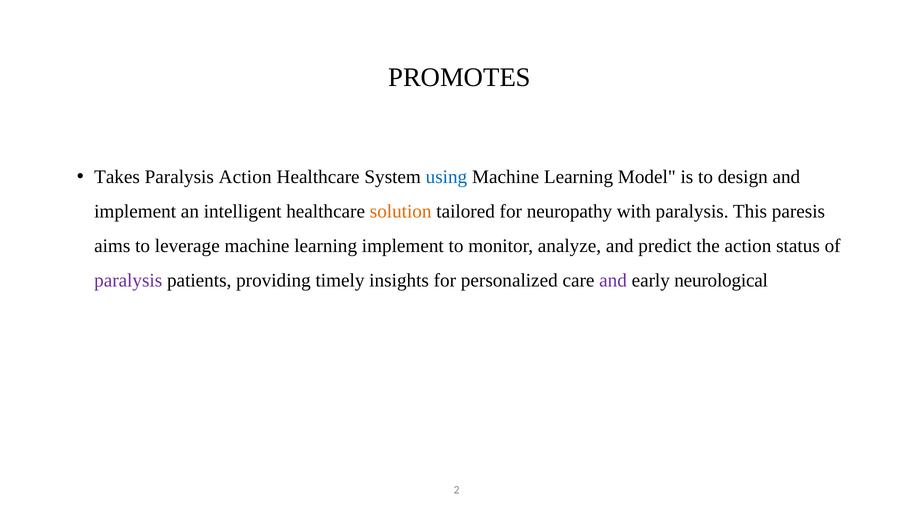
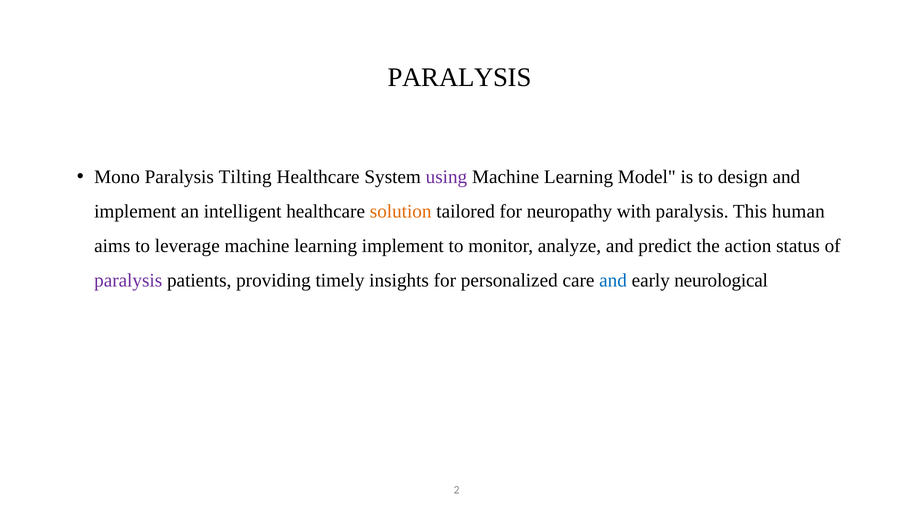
PROMOTES: PROMOTES -> PARALYSIS (460, 77)
Takes: Takes -> Mono (117, 177)
Paralysis Action: Action -> Tilting (245, 177)
using colour: blue -> purple (446, 177)
paresis: paresis -> human (798, 211)
and colour: purple -> blue (613, 280)
